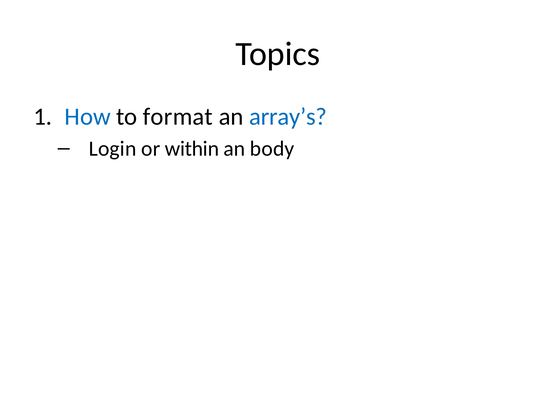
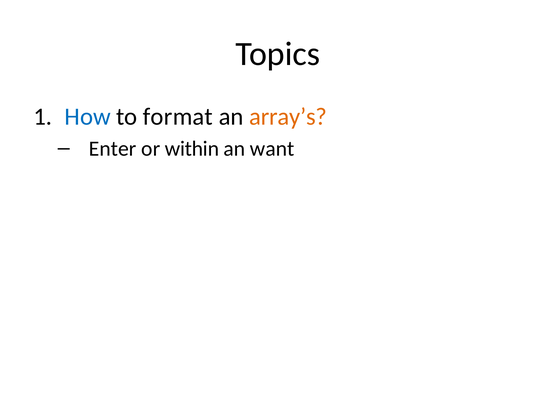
array’s colour: blue -> orange (288, 117)
Login: Login -> Enter (113, 149)
body: body -> want (272, 149)
